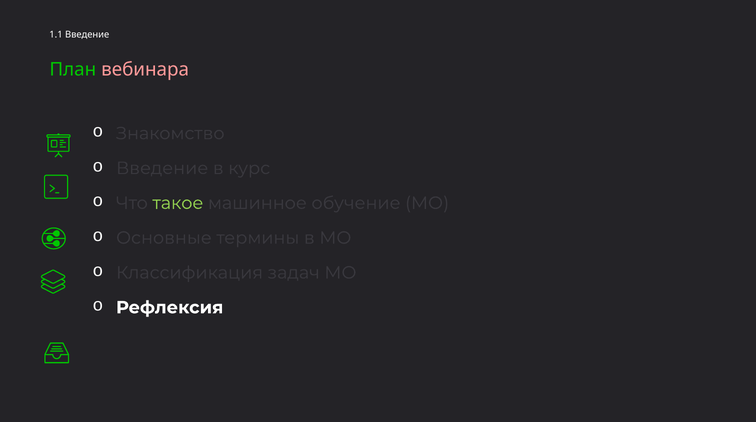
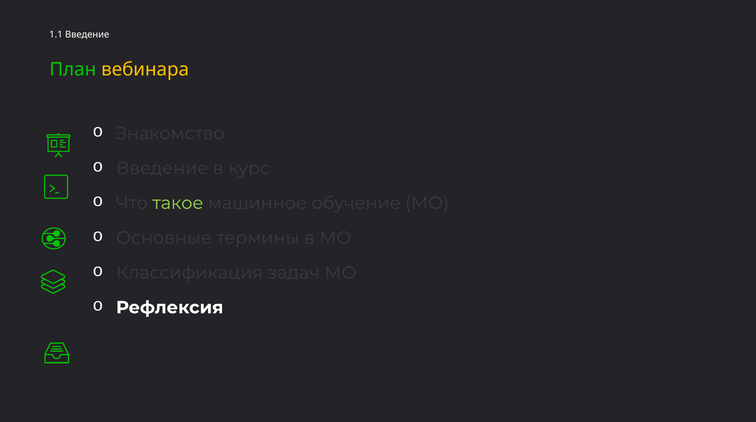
вебинара colour: pink -> yellow (145, 70)
